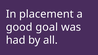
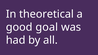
placement: placement -> theoretical (46, 14)
